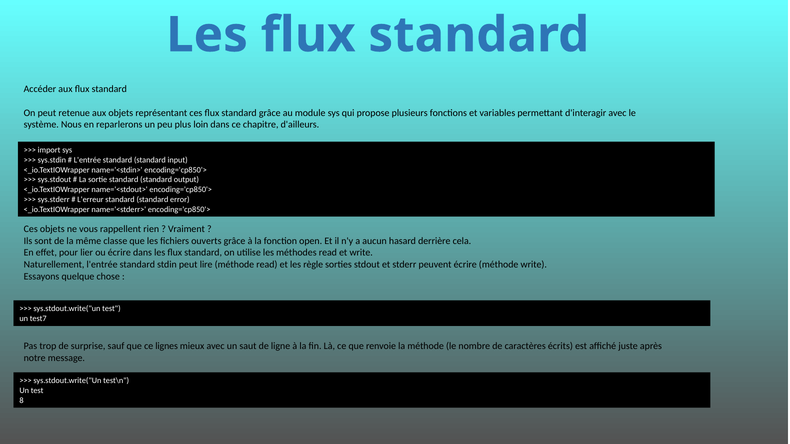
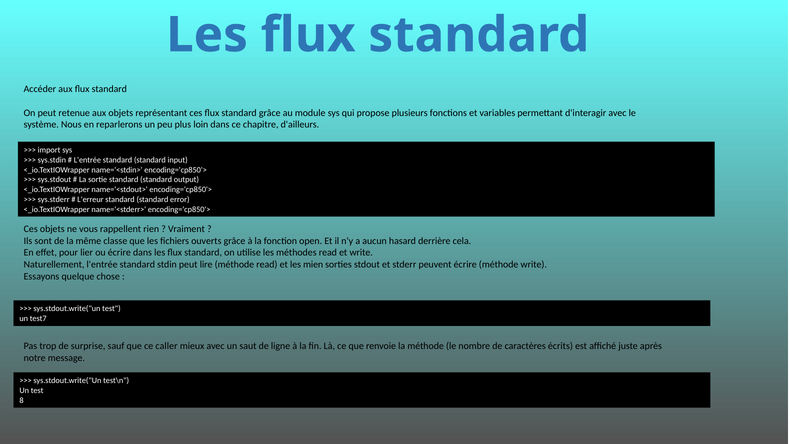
règle: règle -> mien (313, 265)
lignes: lignes -> caller (166, 346)
